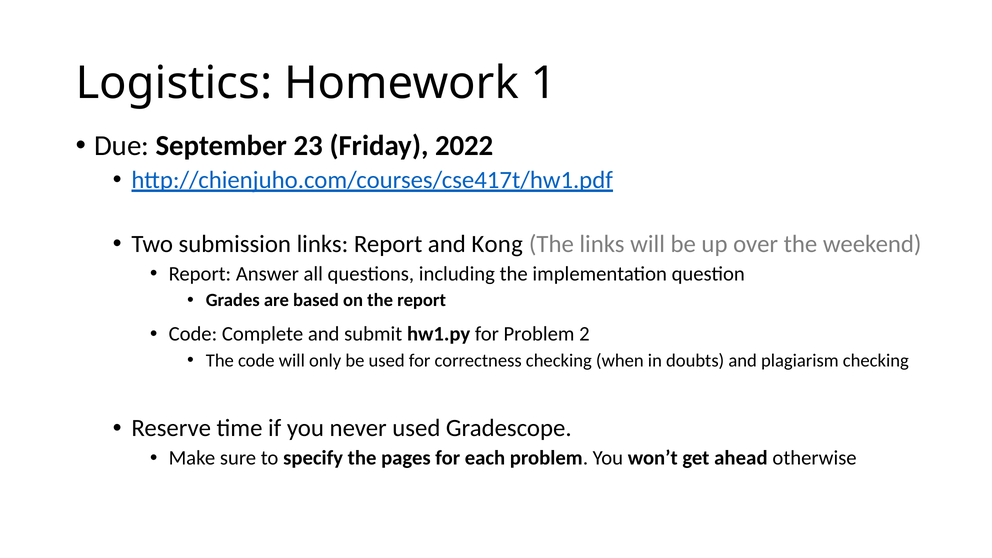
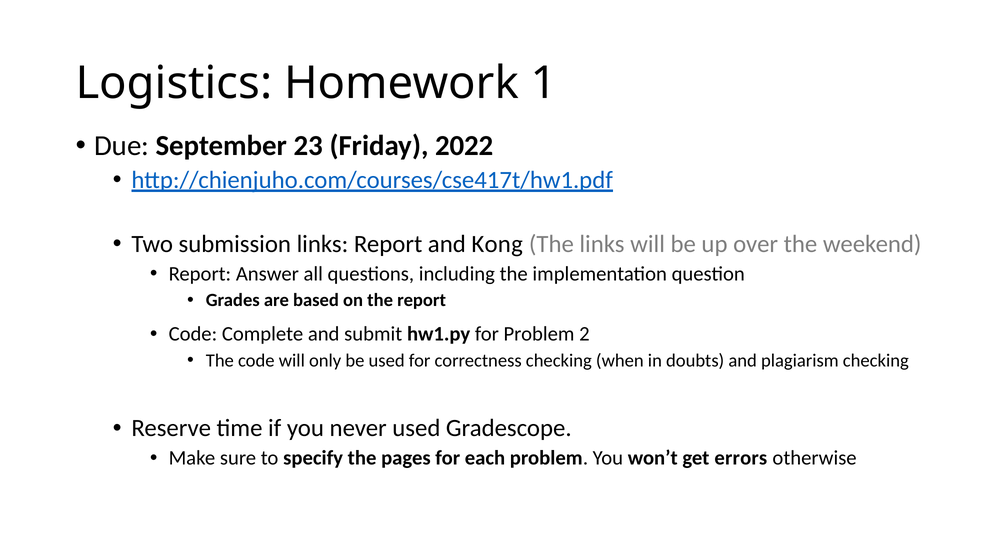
ahead: ahead -> errors (741, 458)
